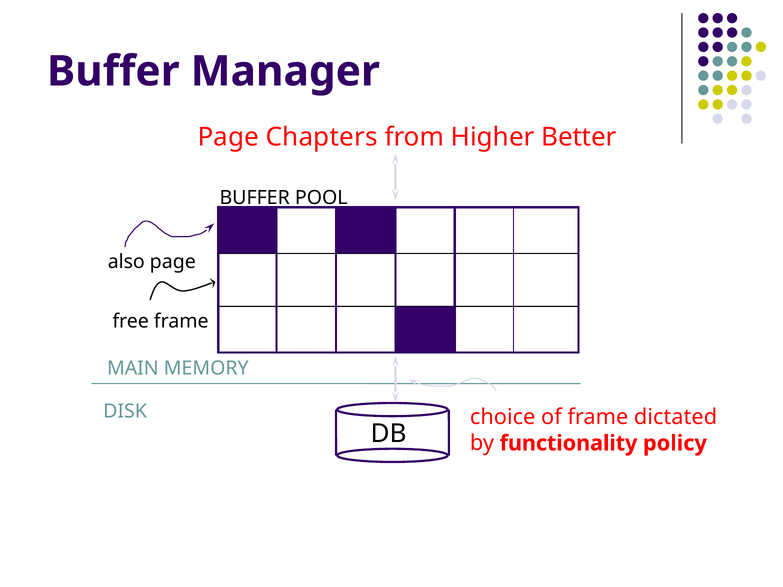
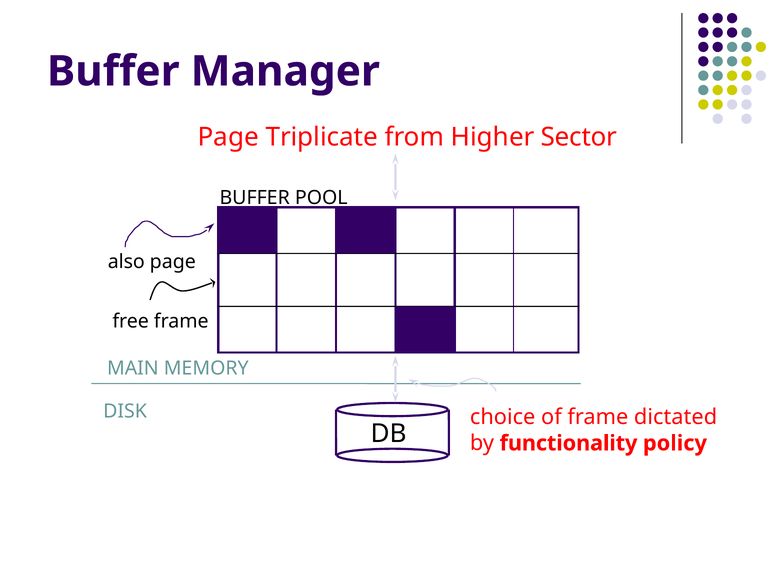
Chapters: Chapters -> Triplicate (322, 137)
Better: Better -> Sector (579, 137)
